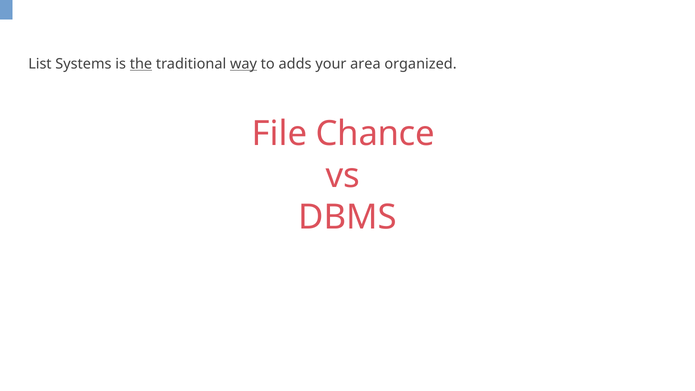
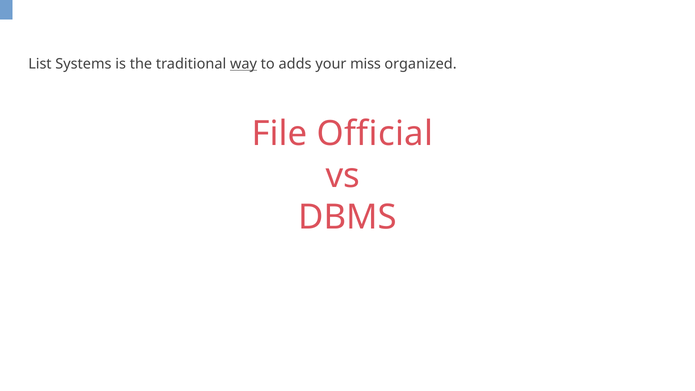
the underline: present -> none (141, 64)
area: area -> miss (366, 64)
Chance: Chance -> Official (375, 134)
